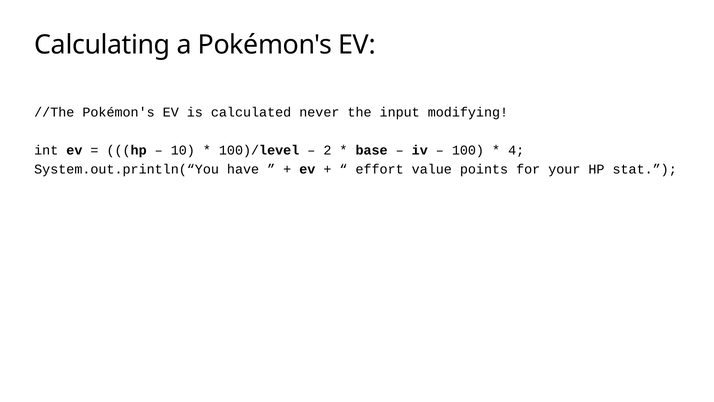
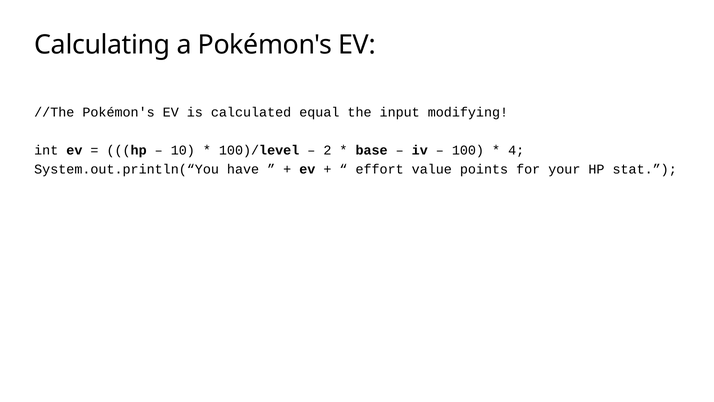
never: never -> equal (319, 112)
